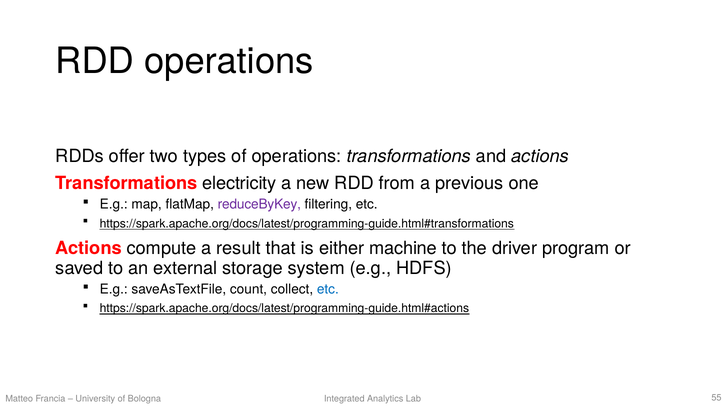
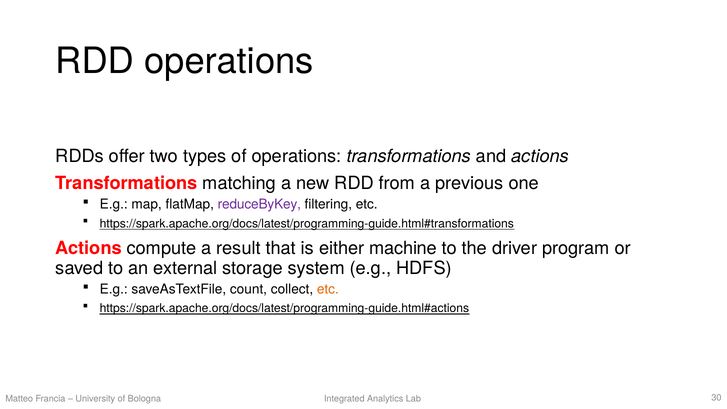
electricity: electricity -> matching (239, 183)
etc colour: blue -> orange (328, 289)
55: 55 -> 30 (716, 398)
